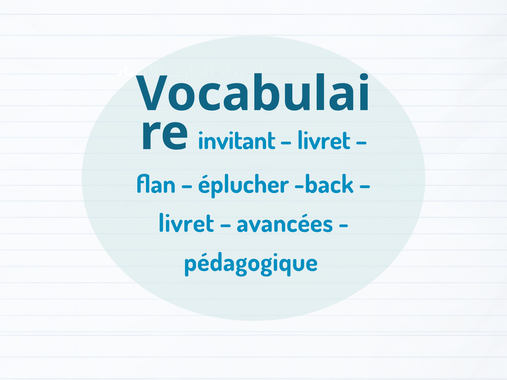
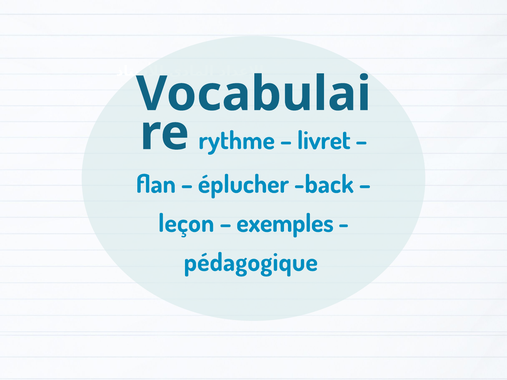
invitant: invitant -> rythme (237, 141)
livret: livret -> leçon (186, 224)
avancées: avancées -> exemples (285, 224)
